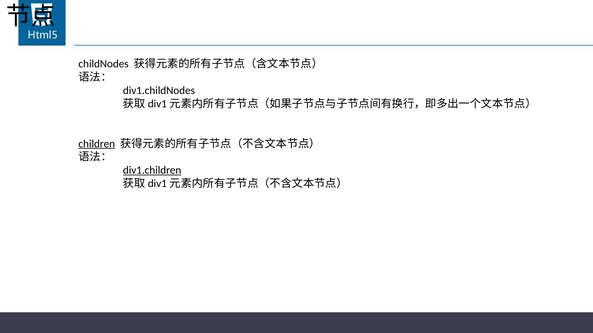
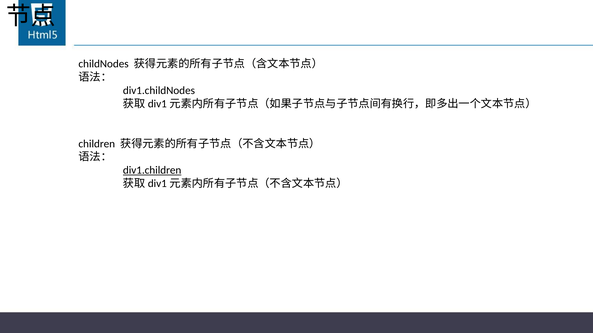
children underline: present -> none (97, 144)
